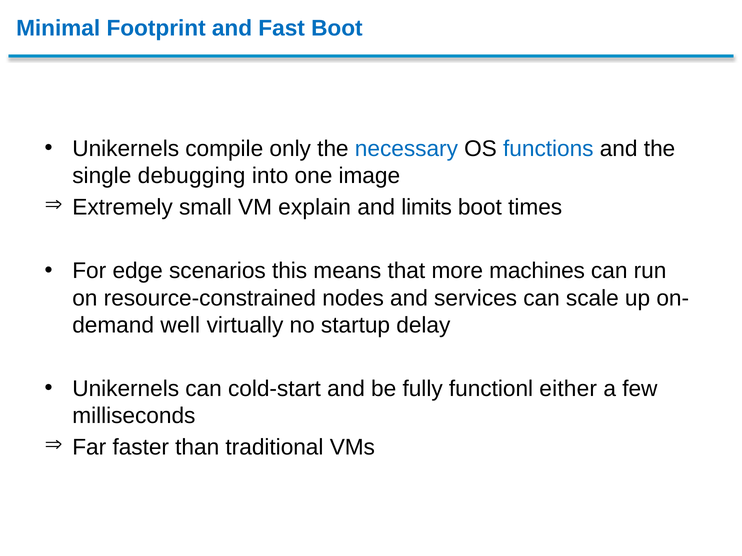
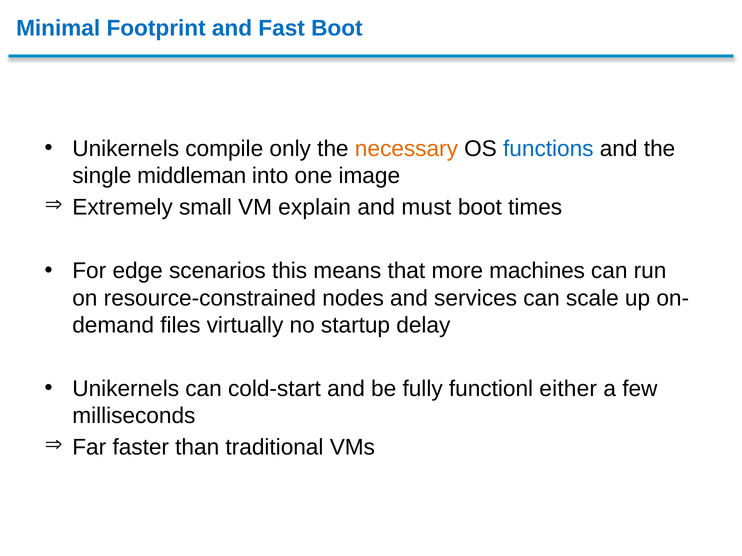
necessary colour: blue -> orange (406, 149)
debugging: debugging -> middleman (192, 176)
limits: limits -> must (426, 208)
well: well -> files (180, 326)
